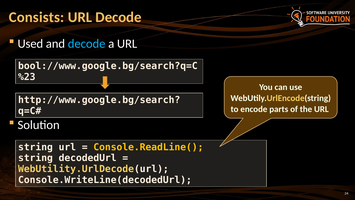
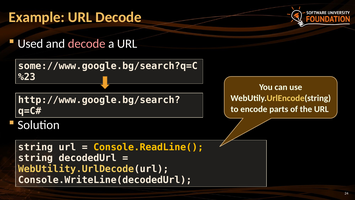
Consists: Consists -> Example (37, 17)
decode colour: light blue -> pink (87, 44)
bool://www.google.bg/search?q=C: bool://www.google.bg/search?q=C -> some://www.google.bg/search?q=C (108, 66)
